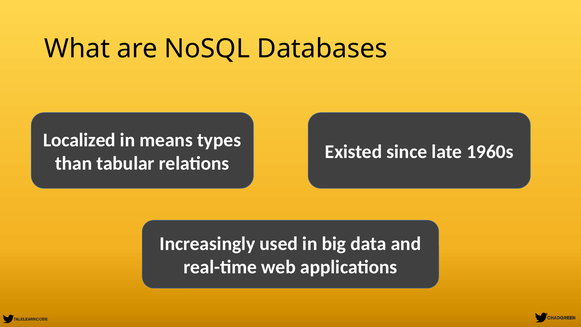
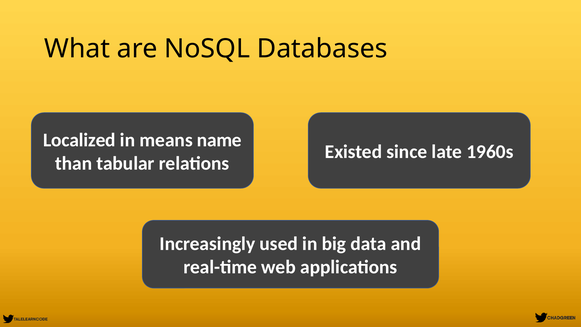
types: types -> name (219, 140)
